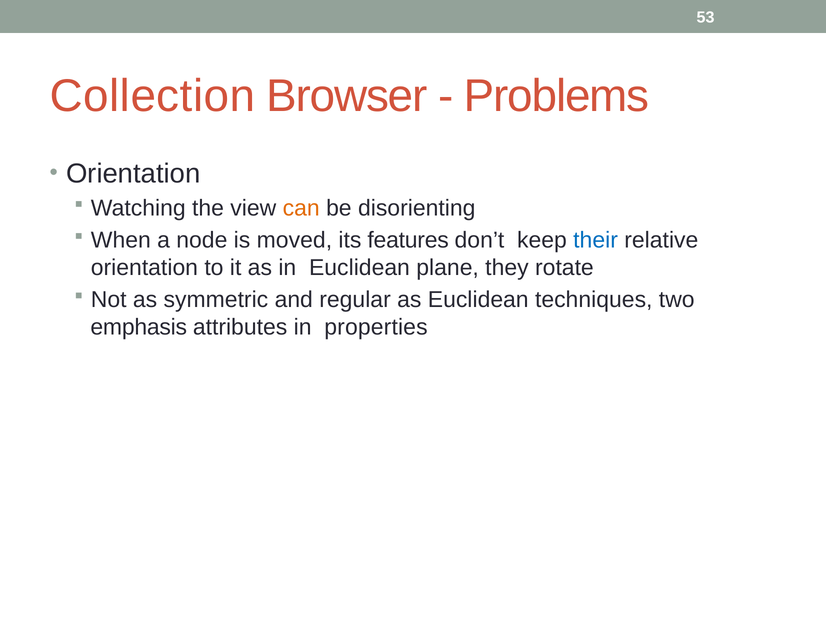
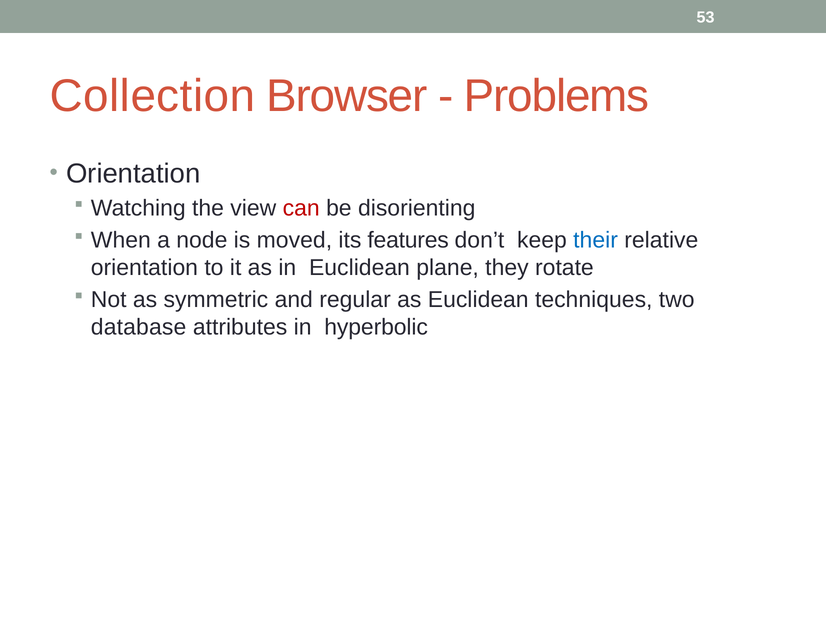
can colour: orange -> red (301, 208)
emphasis: emphasis -> database (139, 328)
properties: properties -> hyperbolic (376, 328)
